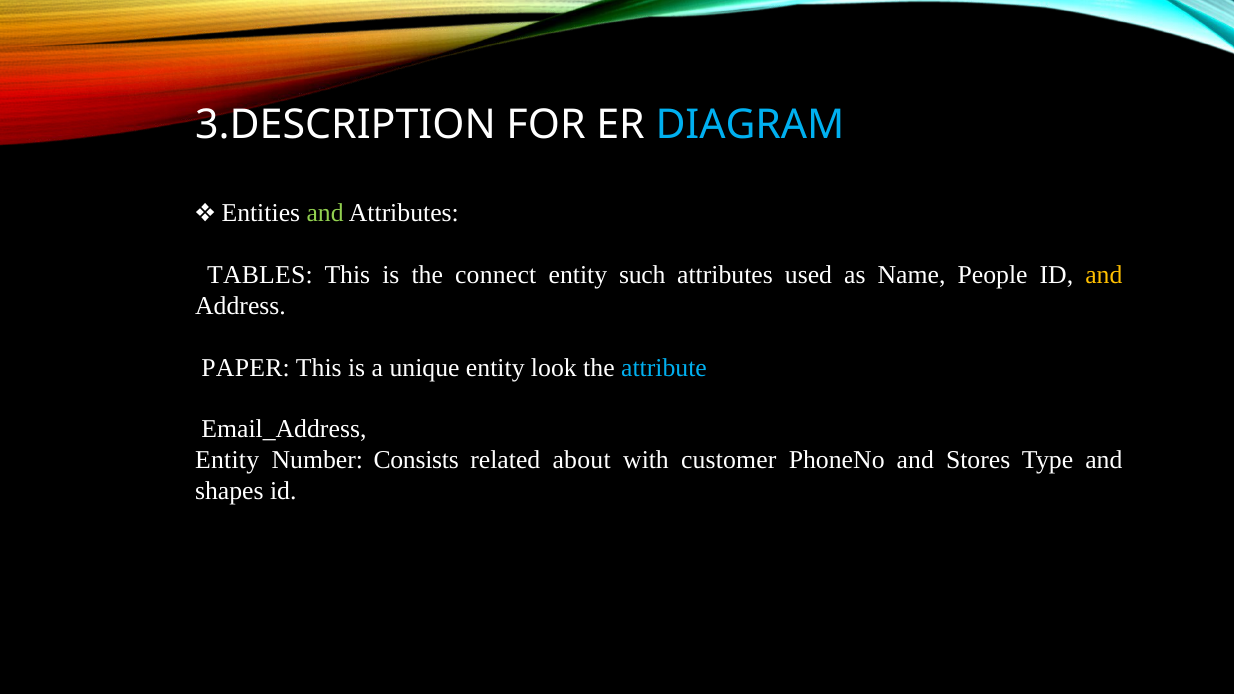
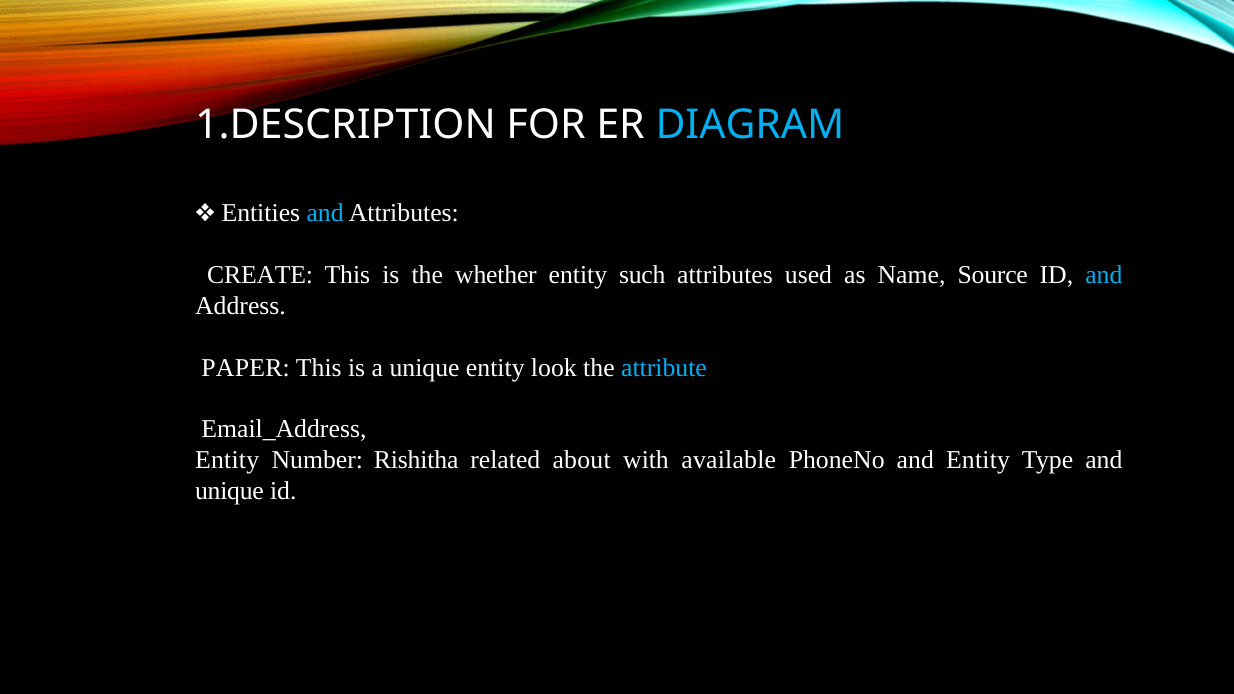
3.DESCRIPTION: 3.DESCRIPTION -> 1.DESCRIPTION (345, 125)
and colour: light green -> light blue (325, 213)
TABLES: TABLES -> CREATE (260, 275)
connect: connect -> whether (496, 275)
People: People -> Source (993, 275)
and colour: yellow -> light blue (1104, 275)
Consists: Consists -> Rishitha (416, 460)
customer: customer -> available (729, 460)
and Stores: Stores -> Entity (978, 460)
shapes: shapes -> unique (229, 491)
